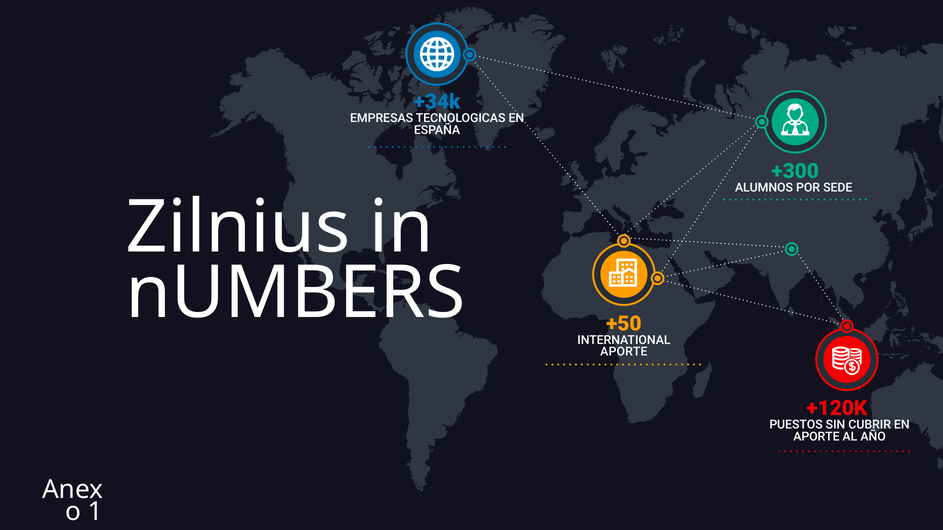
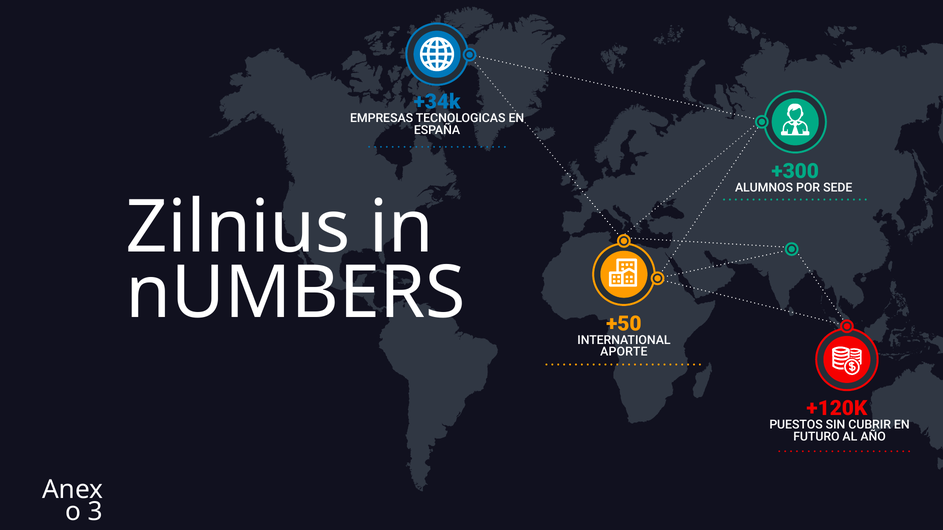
APORTE: APORTE -> FUTURO (816, 437)
1: 1 -> 3 (95, 512)
